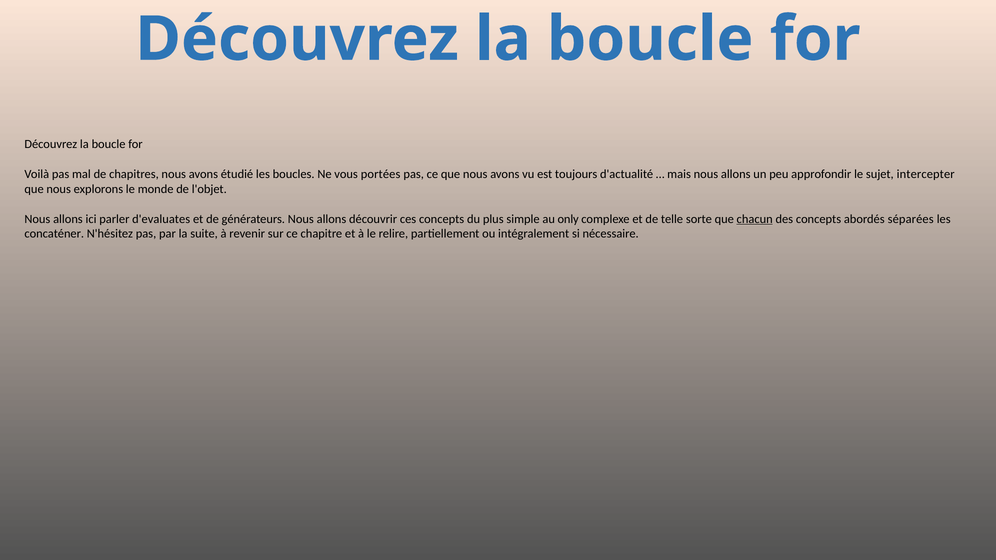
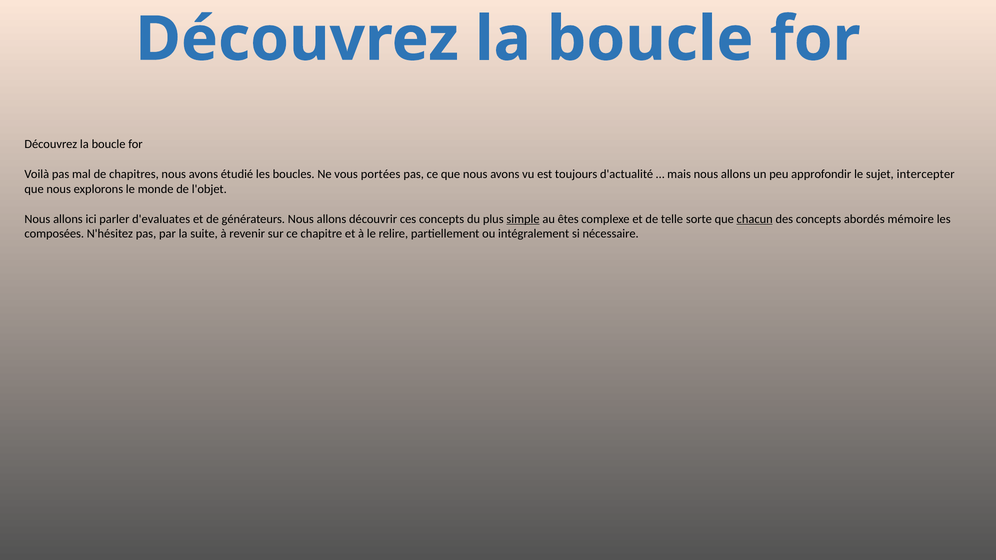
simple underline: none -> present (523, 219)
only: only -> êtes (568, 219)
séparées: séparées -> mémoire (911, 219)
concaténer: concaténer -> composées (54, 234)
